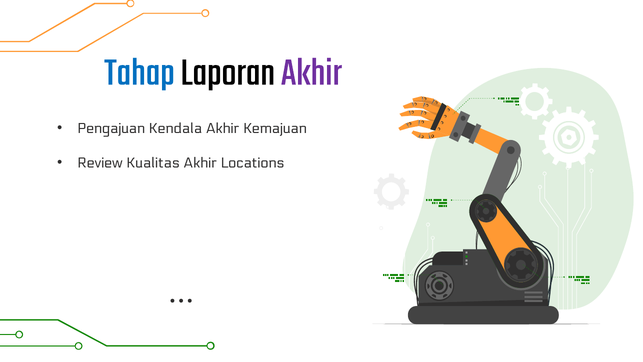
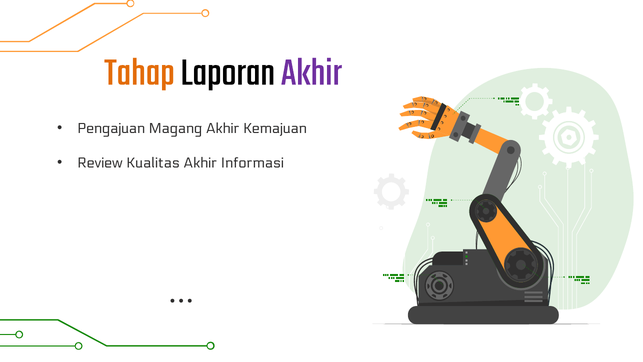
Tahap colour: blue -> orange (139, 71)
Kendala: Kendala -> Magang (175, 128)
Locations: Locations -> Informasi (252, 163)
